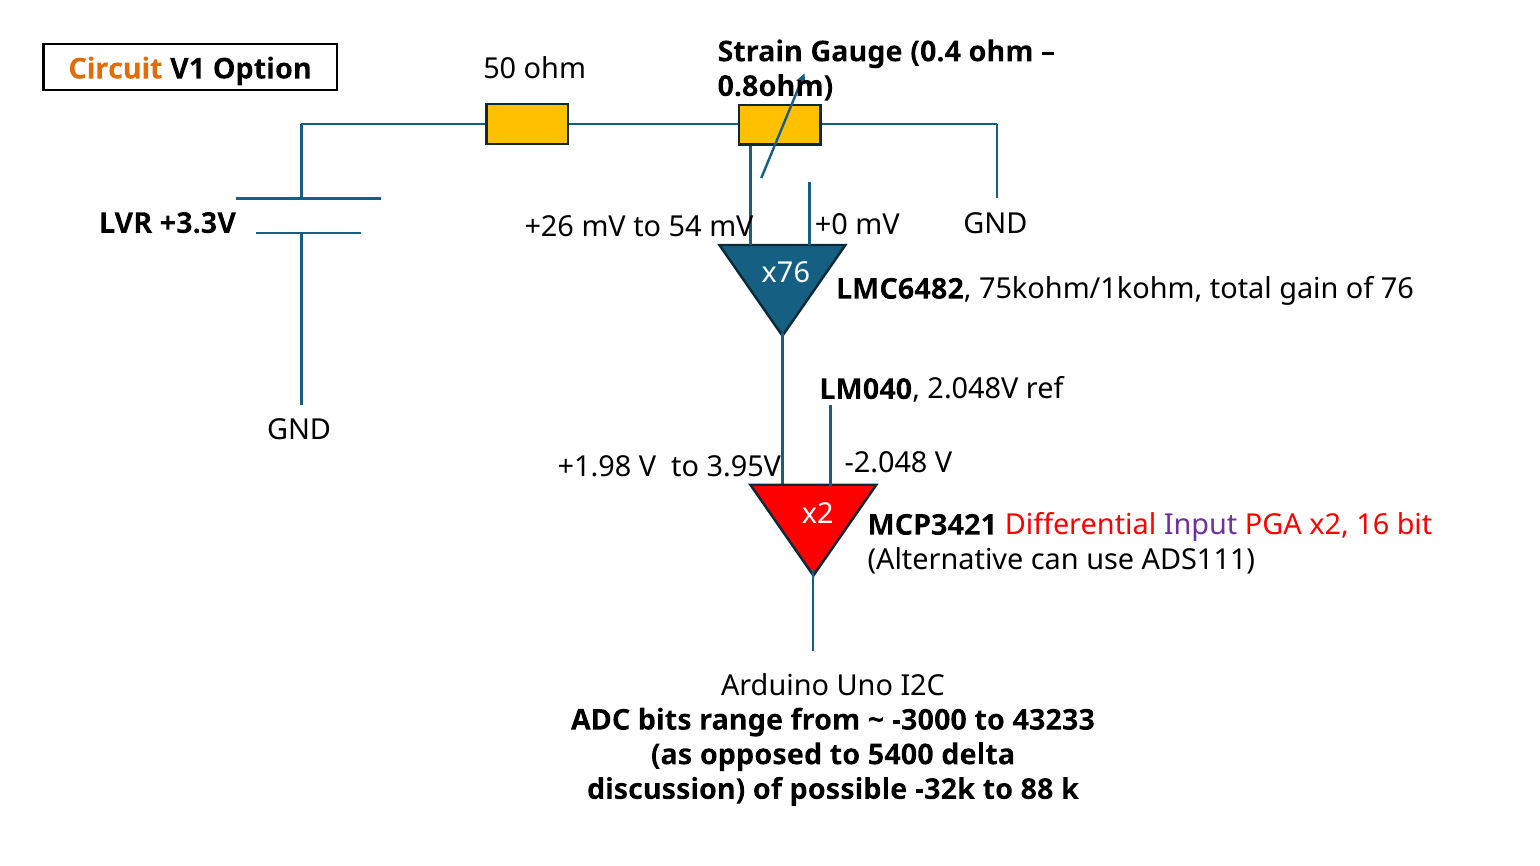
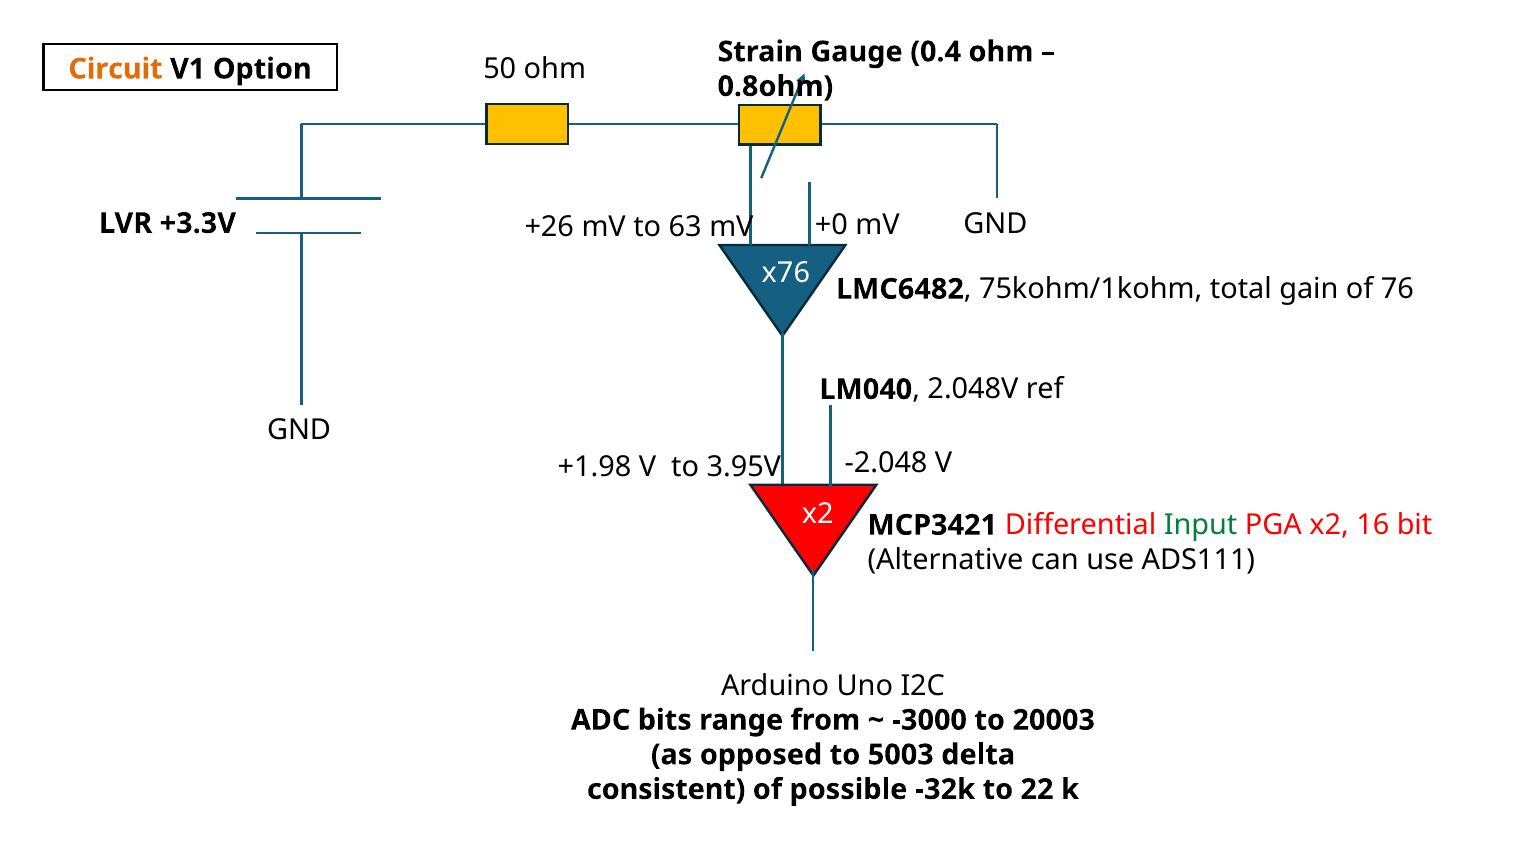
54: 54 -> 63 (685, 227)
Input colour: purple -> green (1201, 525)
43233: 43233 -> 20003 (1054, 720)
5400: 5400 -> 5003 (901, 755)
discussion: discussion -> consistent (666, 790)
88: 88 -> 22 (1037, 790)
